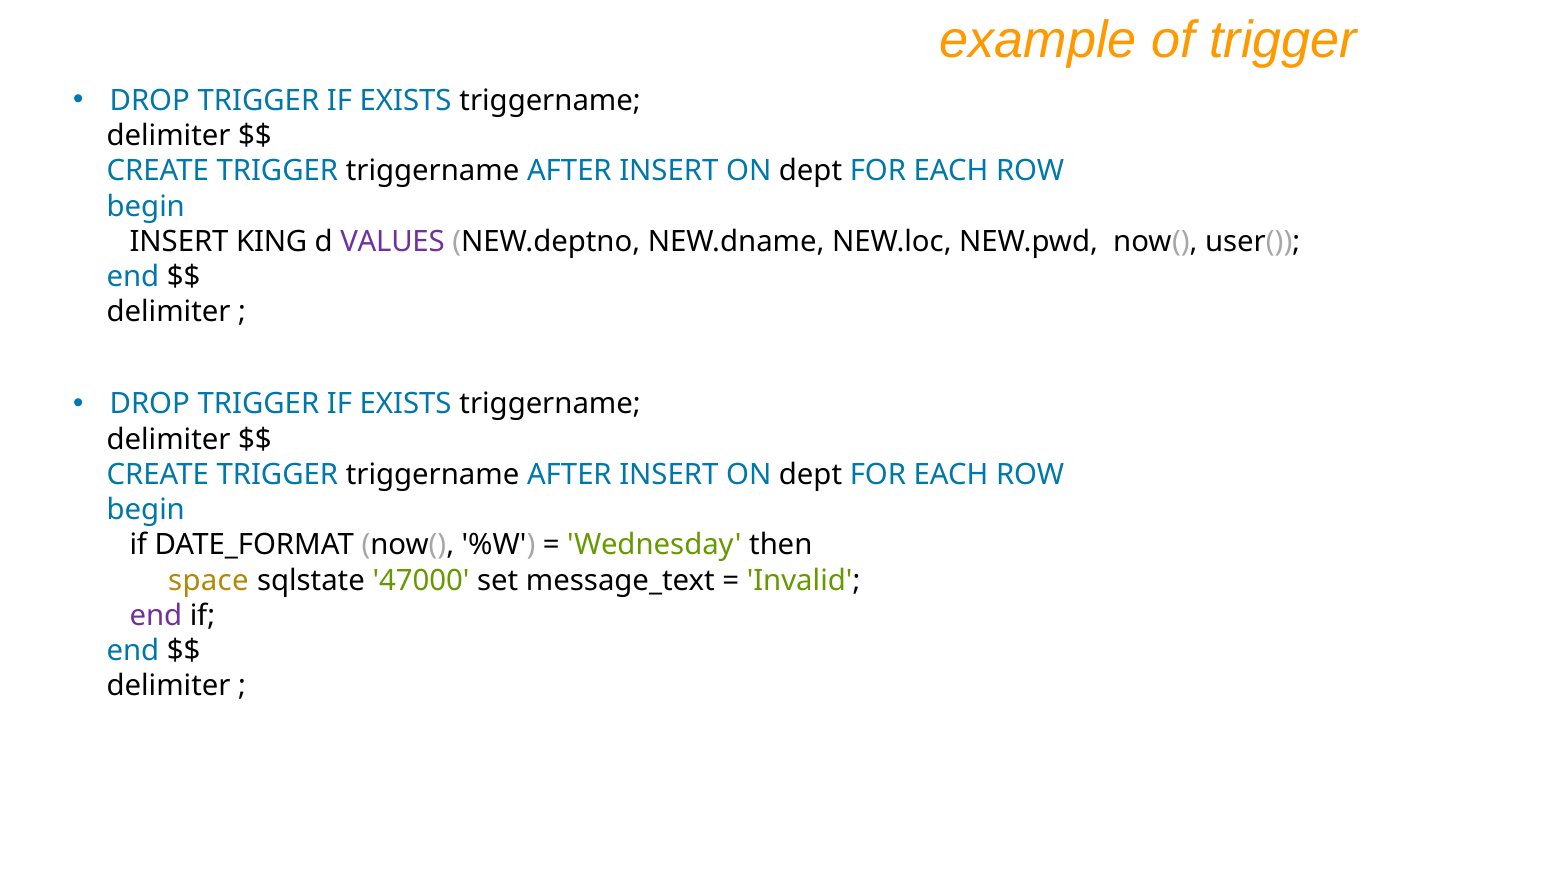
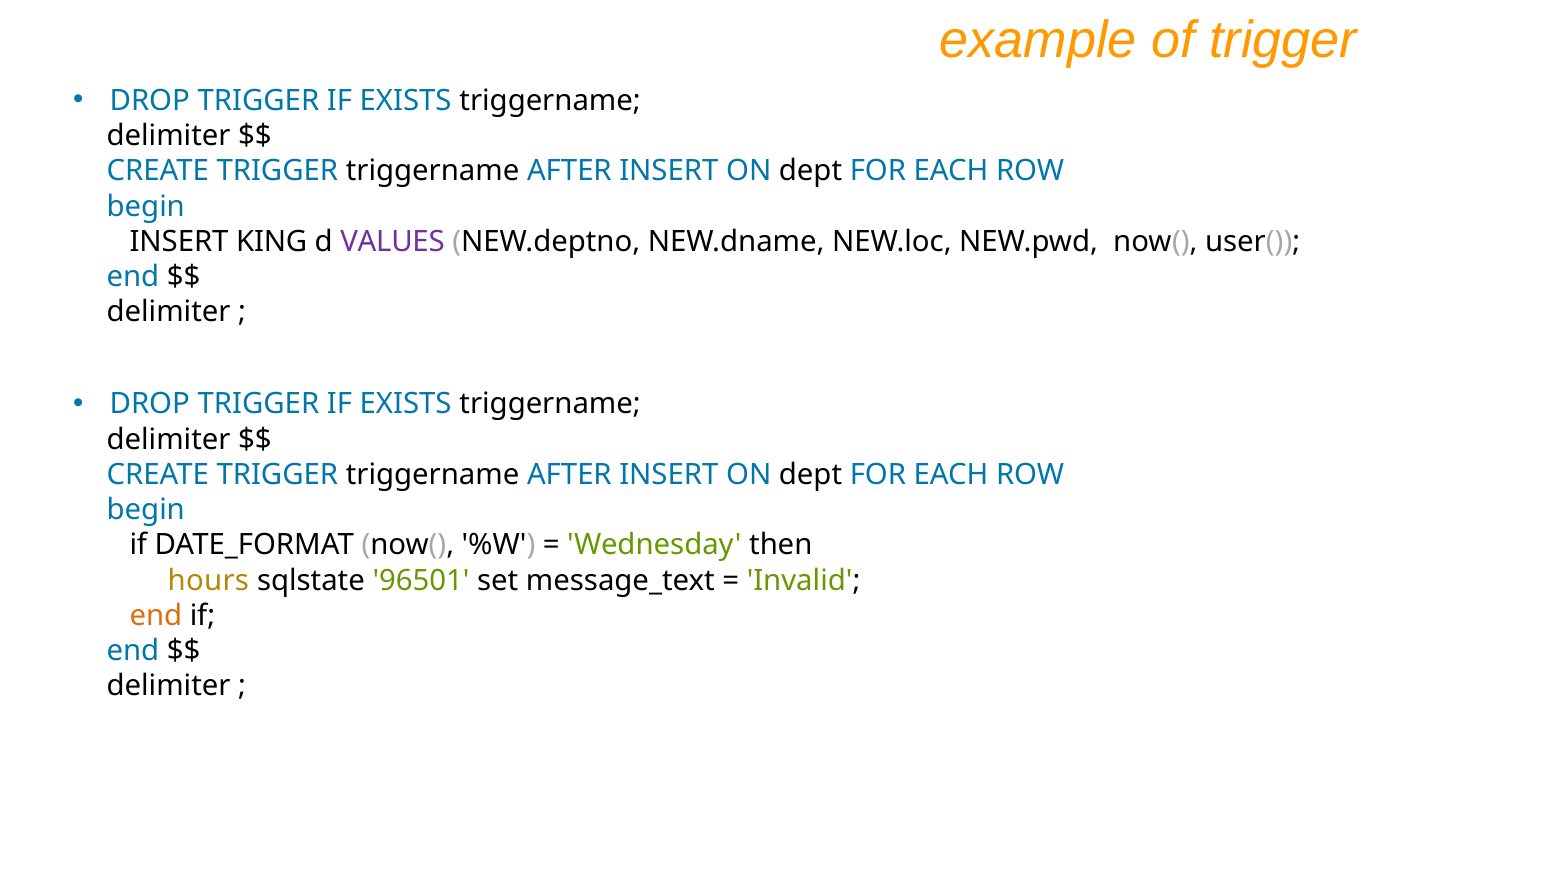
space: space -> hours (208, 580)
47000: 47000 -> 96501 (421, 580)
end colour: purple -> orange (156, 615)
